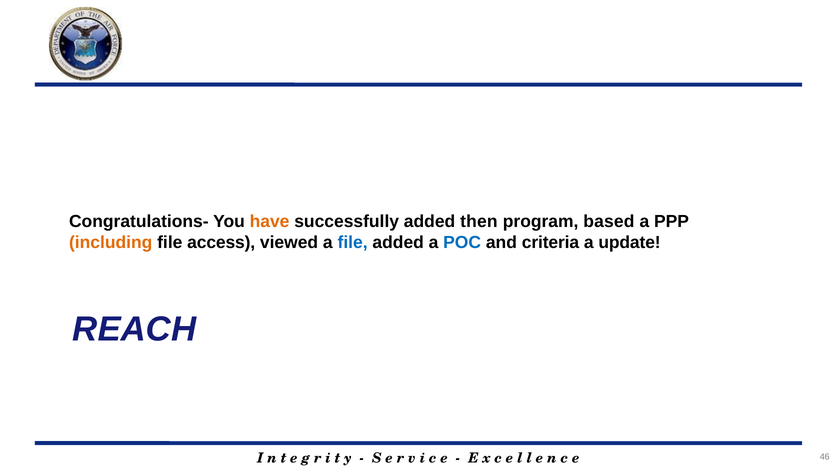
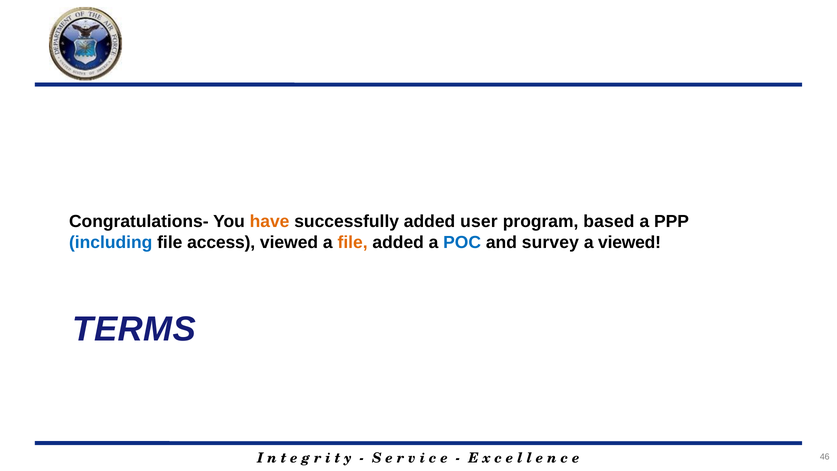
then: then -> user (479, 221)
including colour: orange -> blue (111, 242)
file colour: blue -> orange (353, 242)
criteria: criteria -> survey (550, 242)
a update: update -> viewed (630, 242)
REACH: REACH -> TERMS (134, 329)
